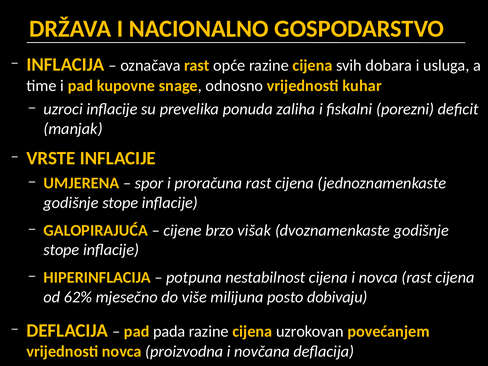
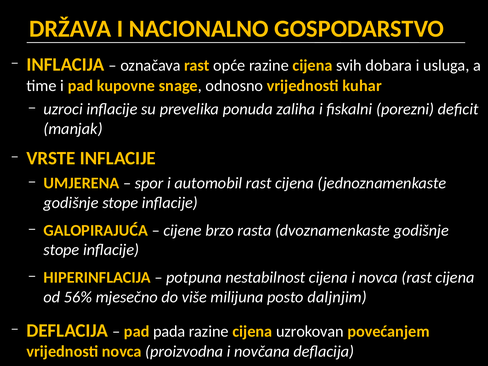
proračuna: proračuna -> automobil (208, 183)
višak: višak -> rasta (254, 230)
62%: 62% -> 56% (78, 297)
dobivaju: dobivaju -> daljnjim (337, 297)
